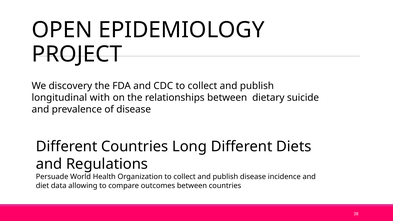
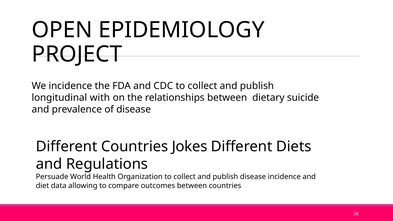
We discovery: discovery -> incidence (70, 86)
Long: Long -> Jokes (190, 146)
